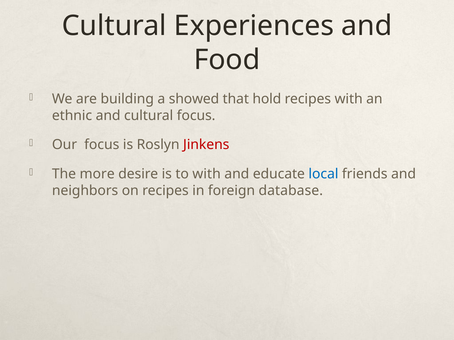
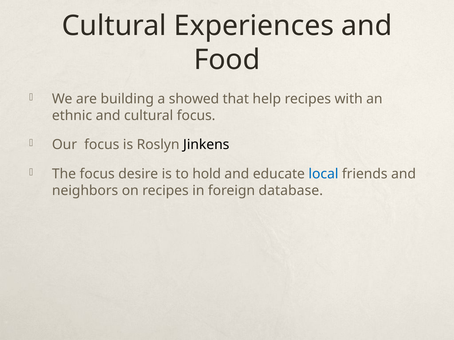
hold: hold -> help (267, 99)
Jinkens colour: red -> black (206, 145)
The more: more -> focus (97, 174)
to with: with -> hold (207, 174)
